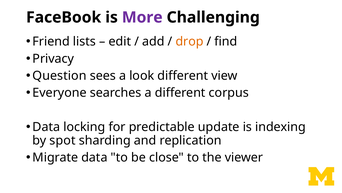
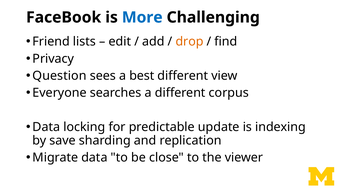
More colour: purple -> blue (142, 17)
look: look -> best (142, 75)
spot: spot -> save (63, 140)
